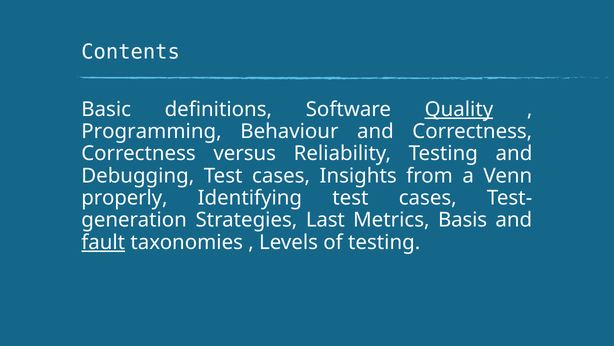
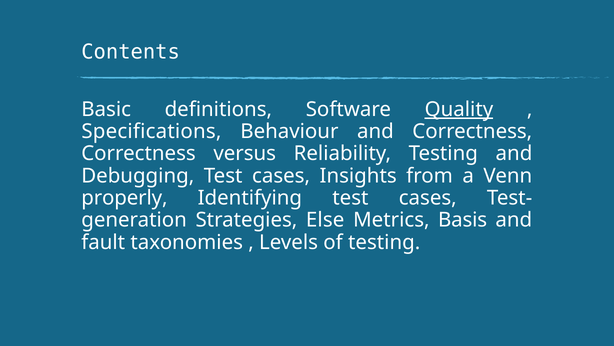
Programming: Programming -> Specifications (151, 131)
Last: Last -> Else (325, 220)
fault underline: present -> none (103, 242)
